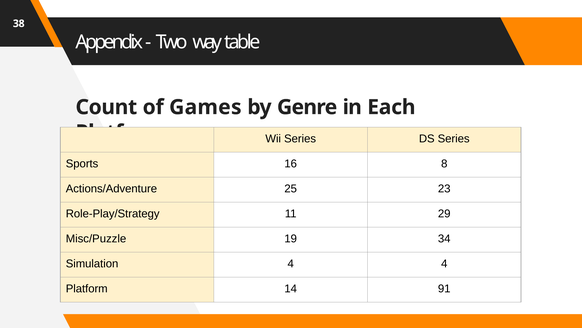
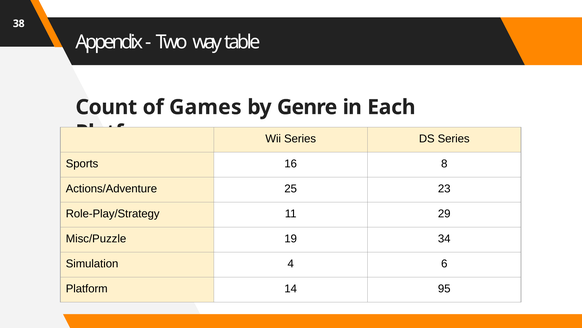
4 4: 4 -> 6 (444, 263)
91: 91 -> 95 (444, 288)
